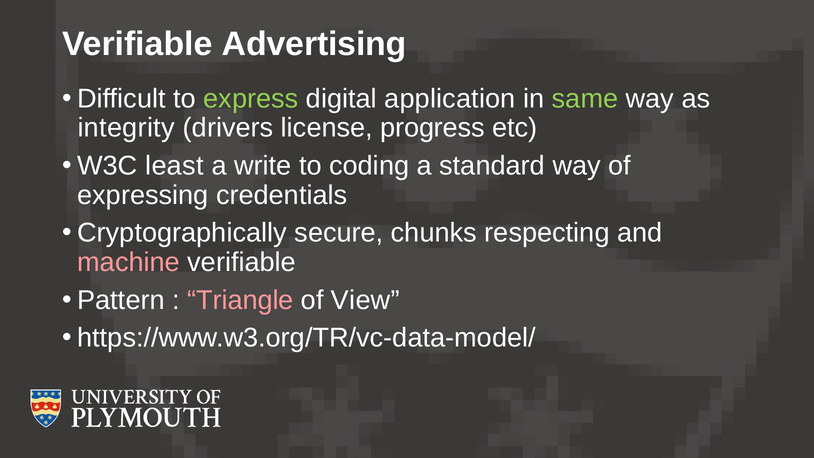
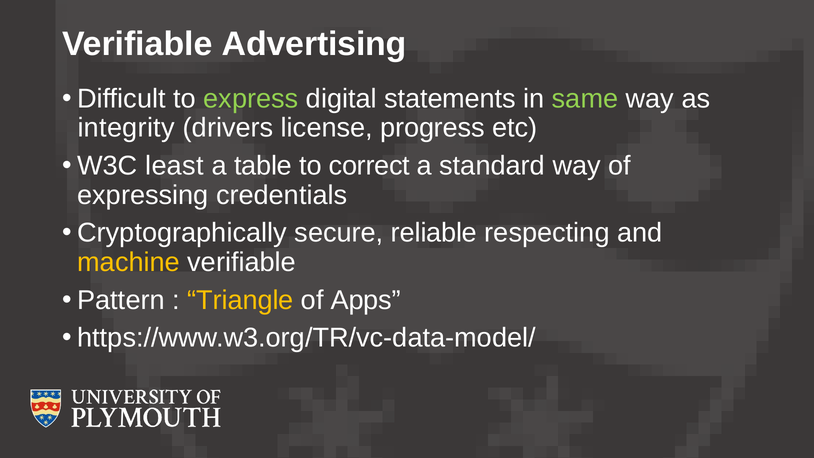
application: application -> statements (450, 99)
write: write -> table (263, 166)
coding: coding -> correct (369, 166)
chunks: chunks -> reliable (434, 233)
machine colour: pink -> yellow (129, 262)
Triangle colour: pink -> yellow (240, 300)
View: View -> Apps (366, 300)
